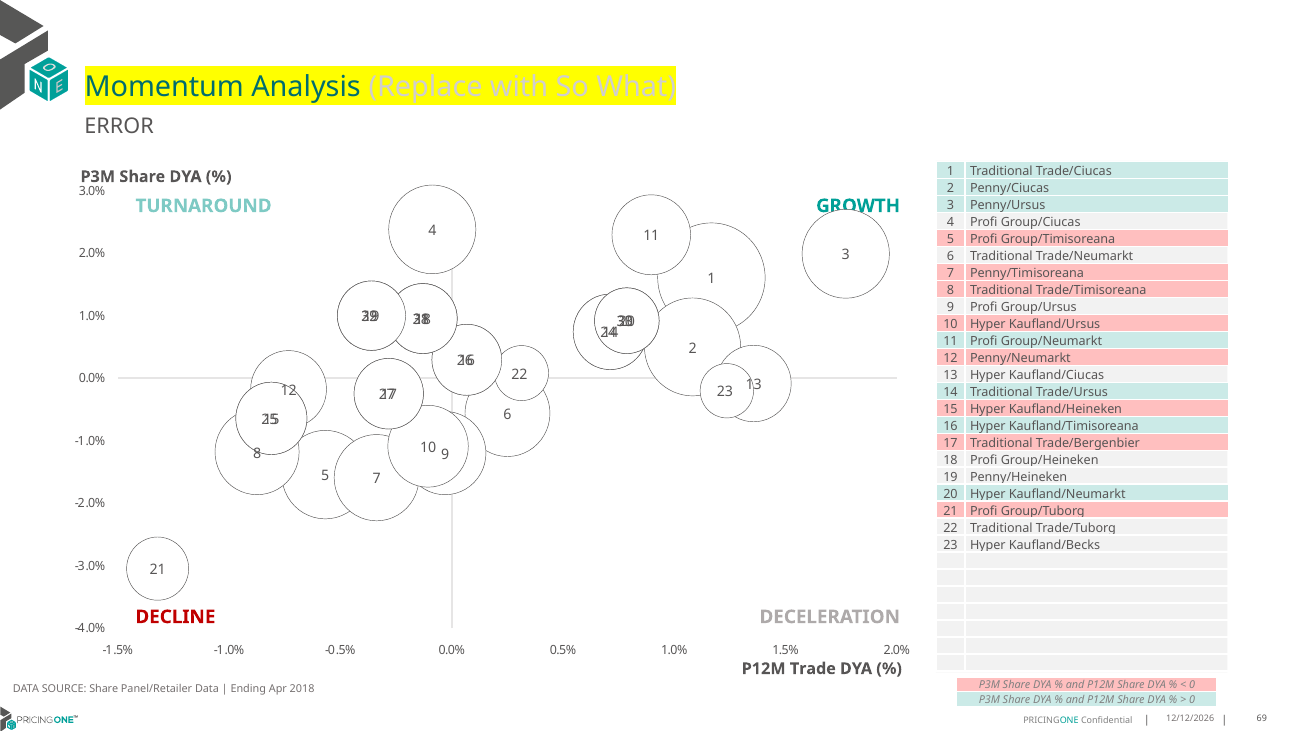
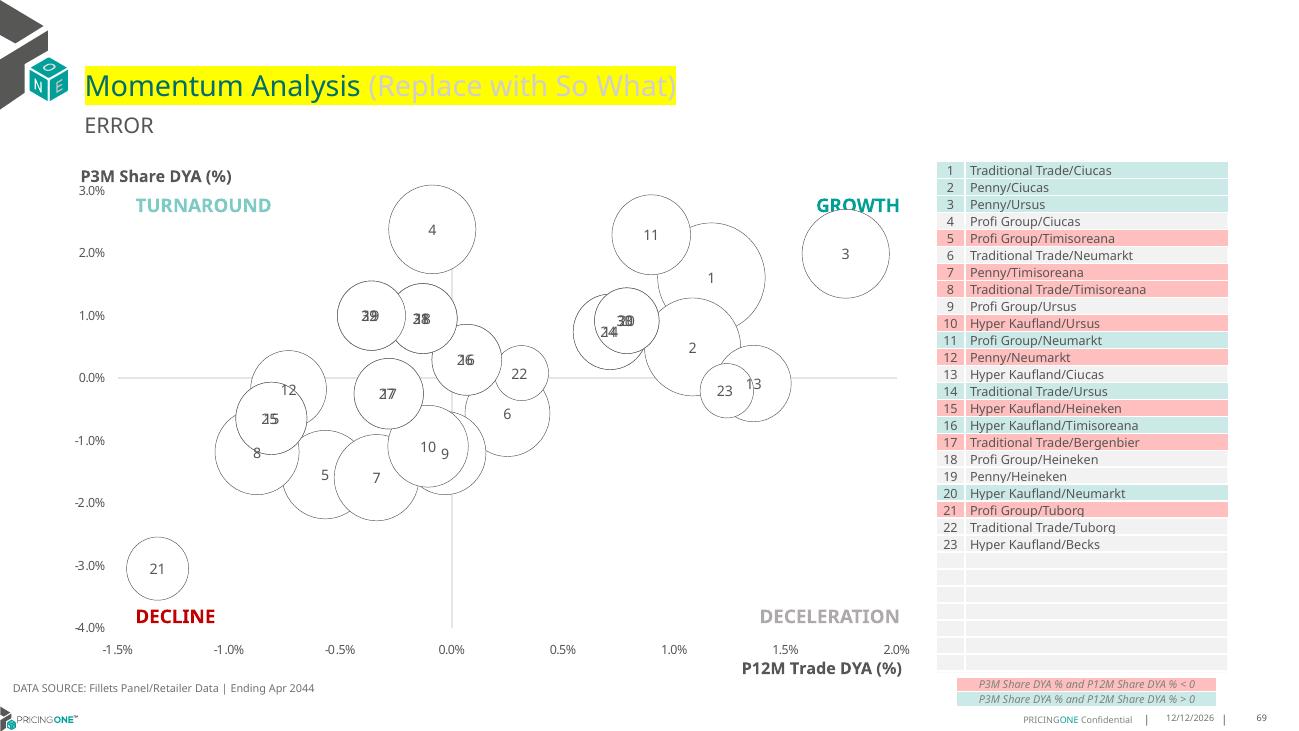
SOURCE Share: Share -> Fillets (104, 688)
2018: 2018 -> 2044 (302, 688)
